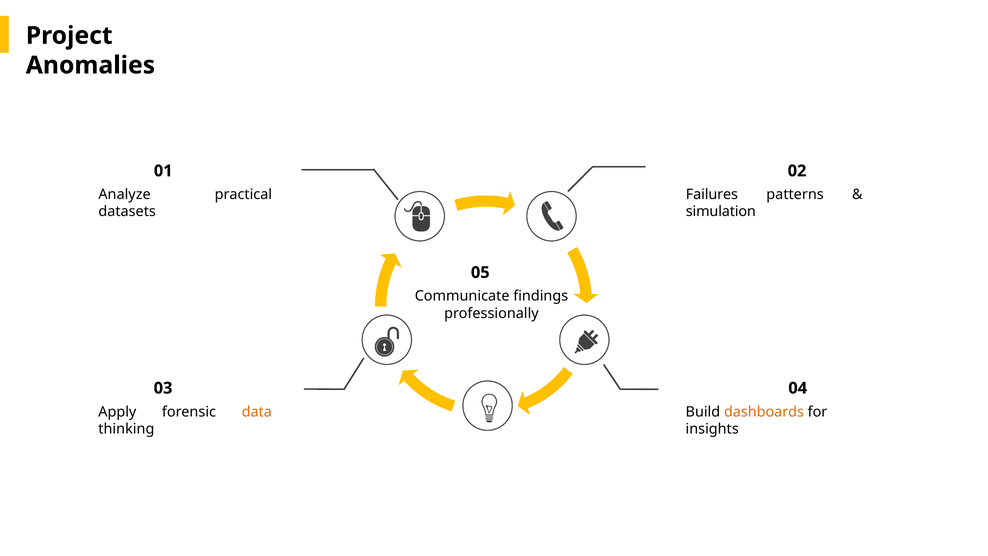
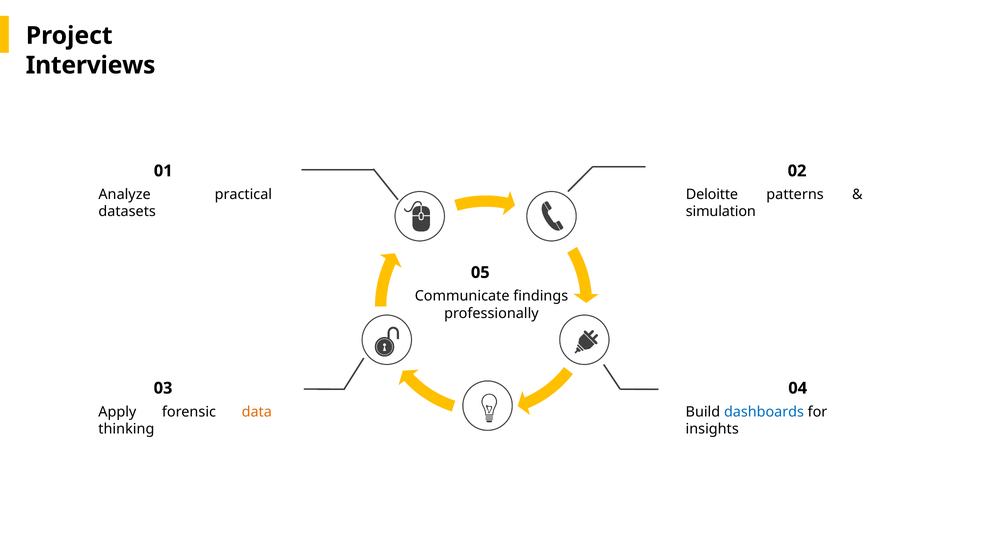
Anomalies: Anomalies -> Interviews (91, 65)
Failures: Failures -> Deloitte (712, 194)
dashboards colour: orange -> blue (764, 412)
